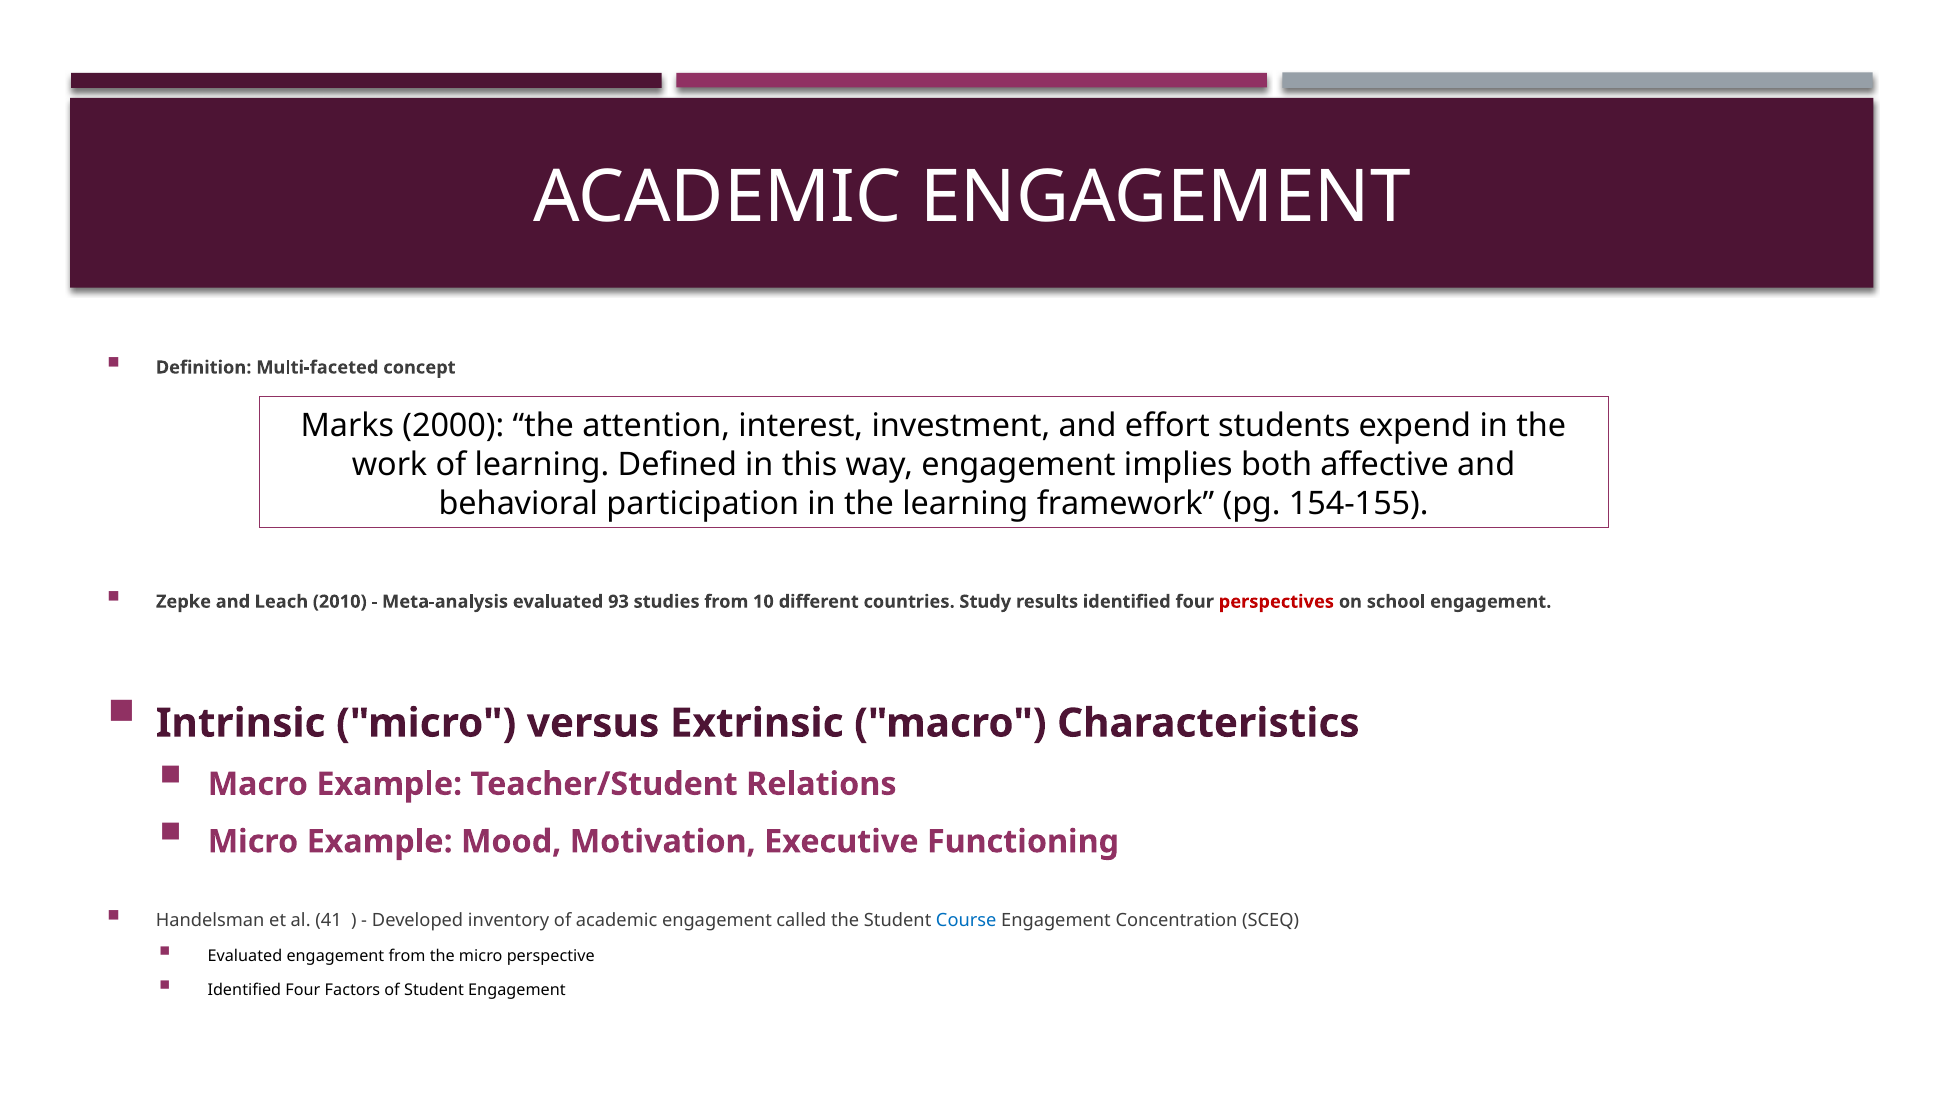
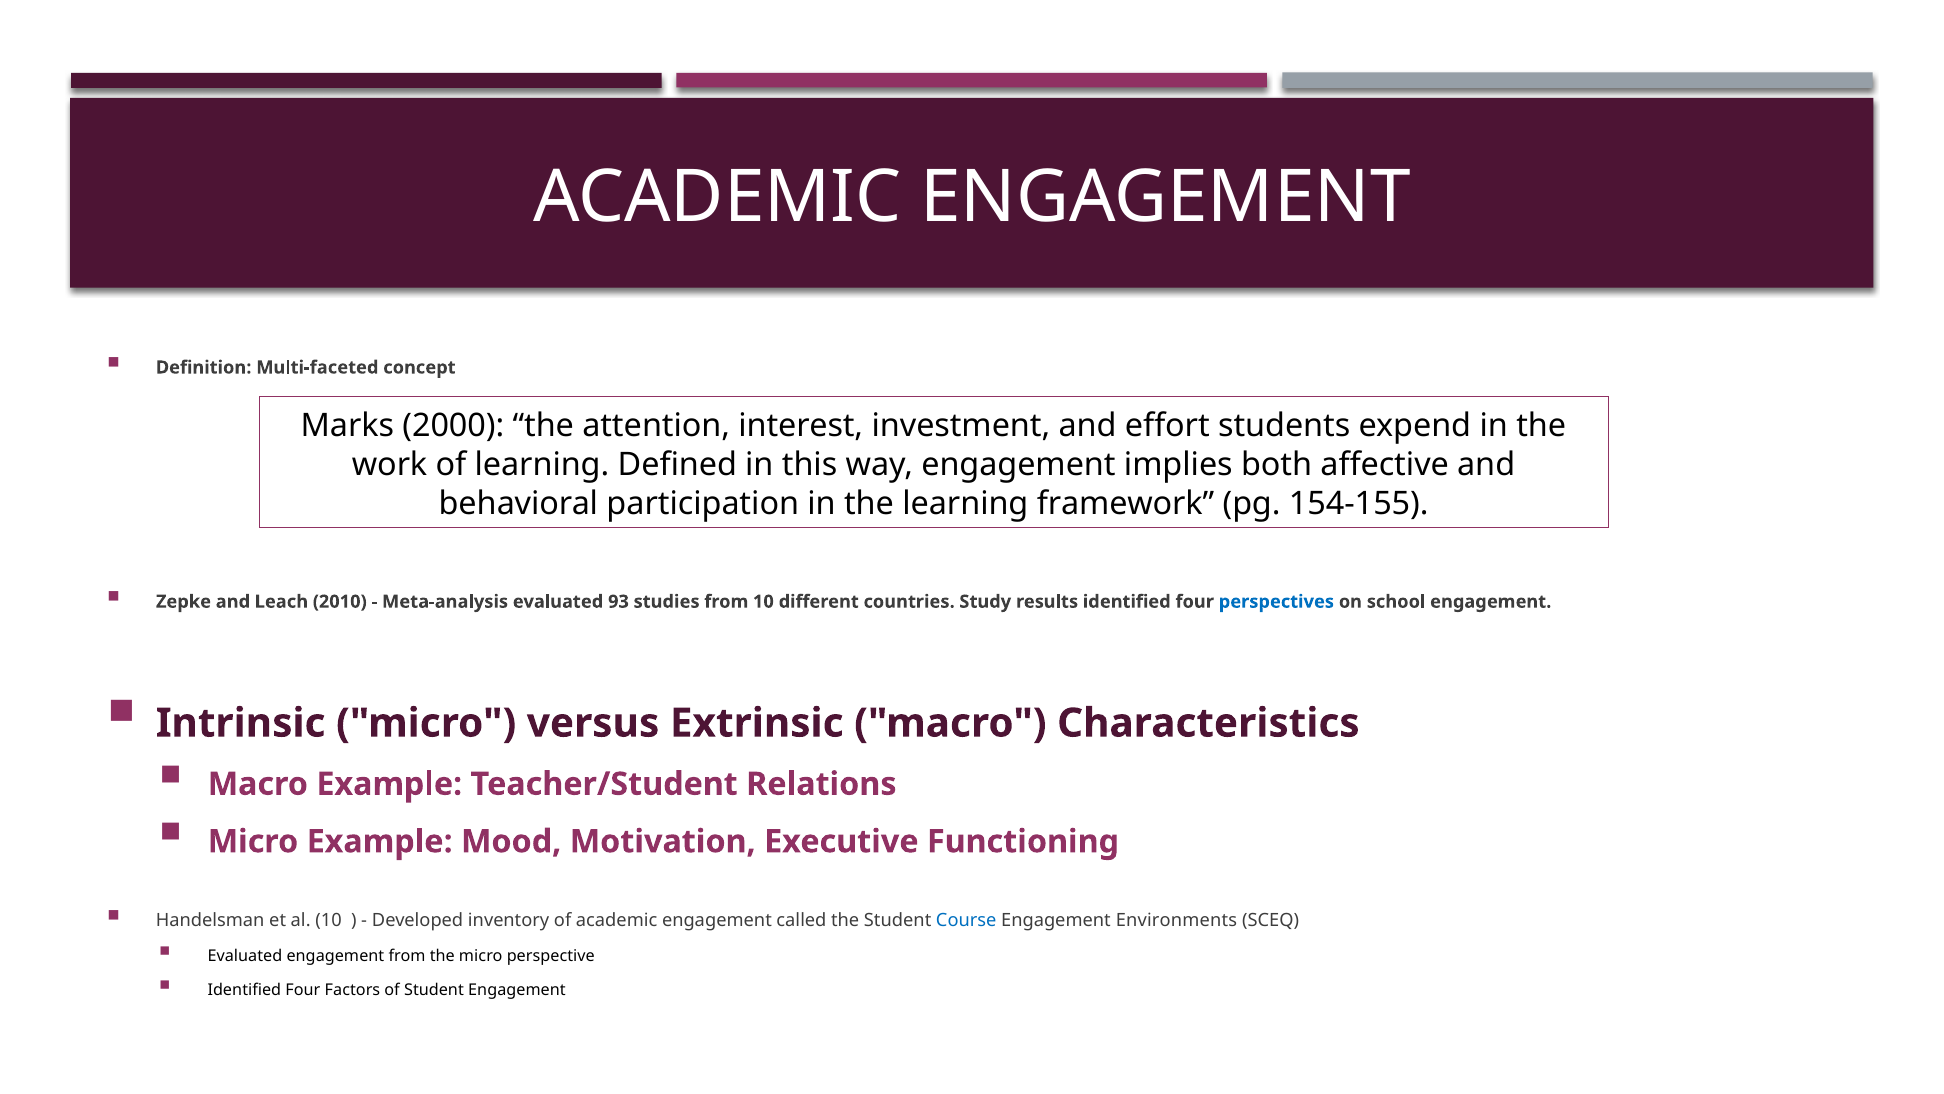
perspectives colour: red -> blue (1276, 601)
al 41: 41 -> 10 (328, 920)
Concentration: Concentration -> Environments (1176, 920)
